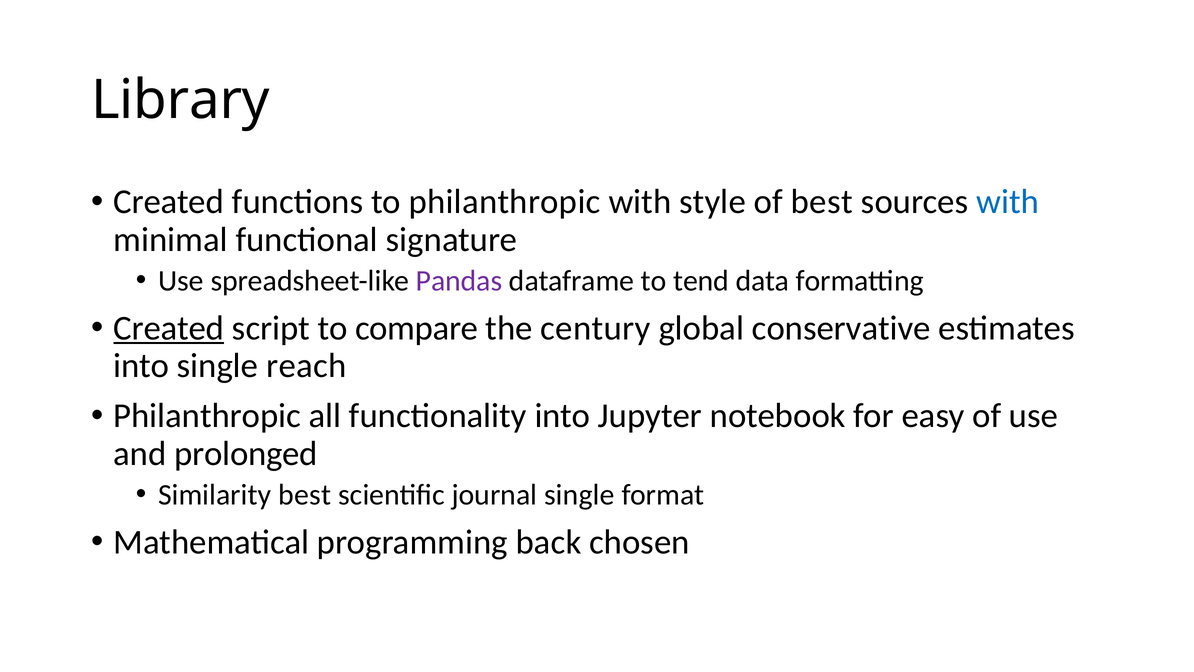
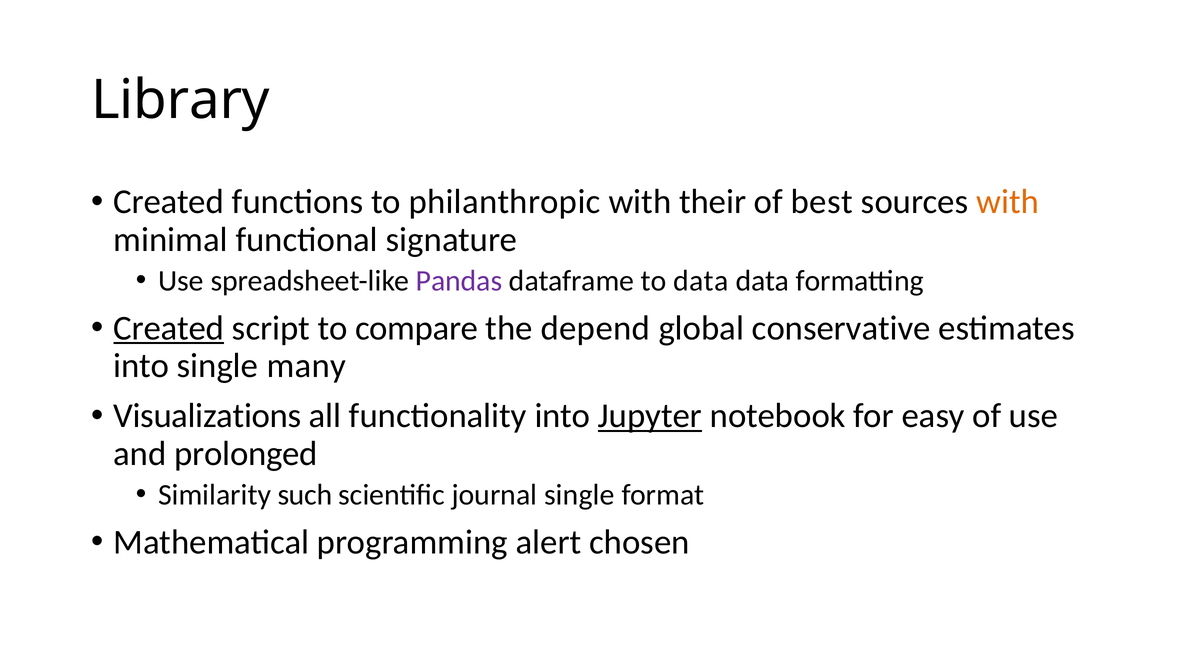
style: style -> their (713, 202)
with colour: blue -> orange (1008, 202)
to tend: tend -> data (701, 281)
century: century -> depend (595, 328)
reach: reach -> many (306, 366)
Philanthropic: Philanthropic -> Visualizations (207, 416)
Jupyter underline: none -> present (650, 416)
Similarity best: best -> such (305, 494)
back: back -> alert (548, 542)
